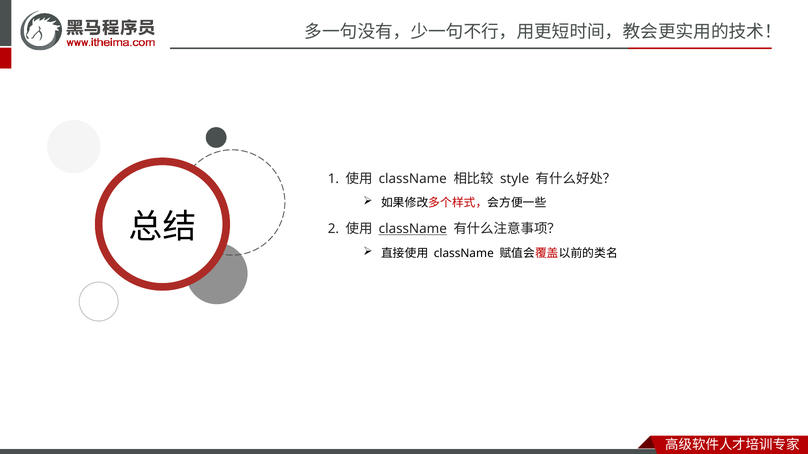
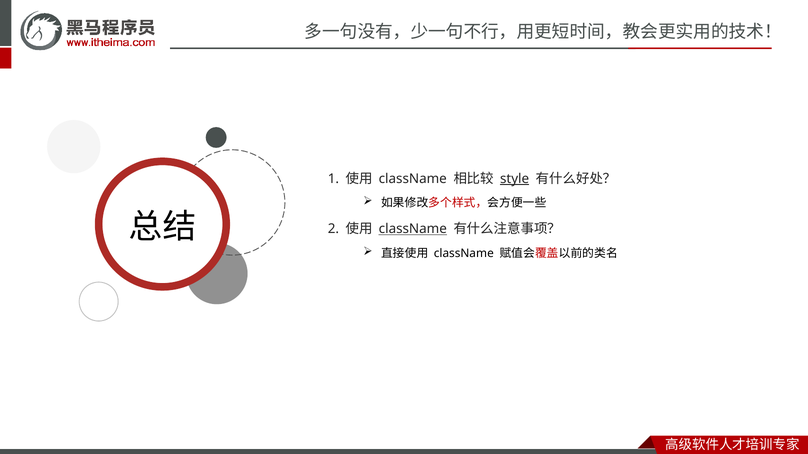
style underline: none -> present (515, 179)
